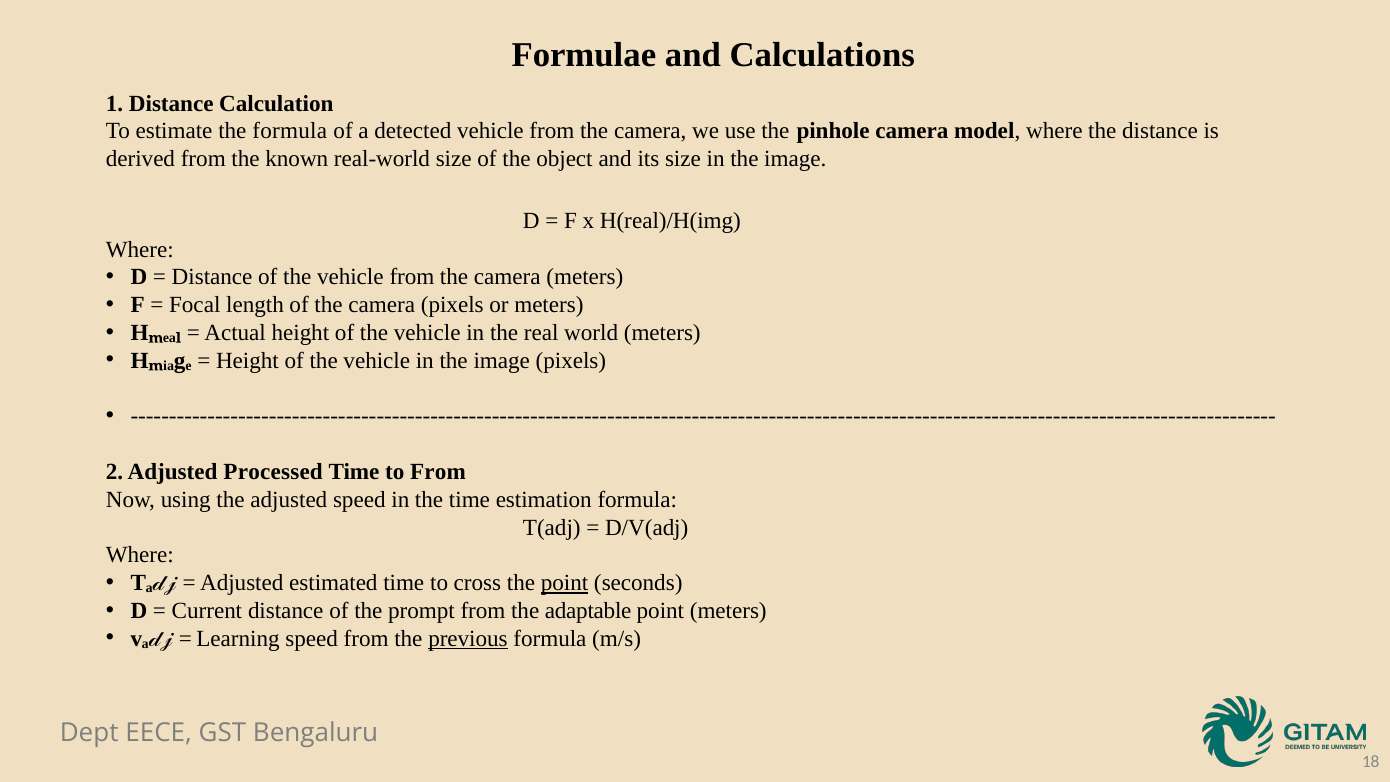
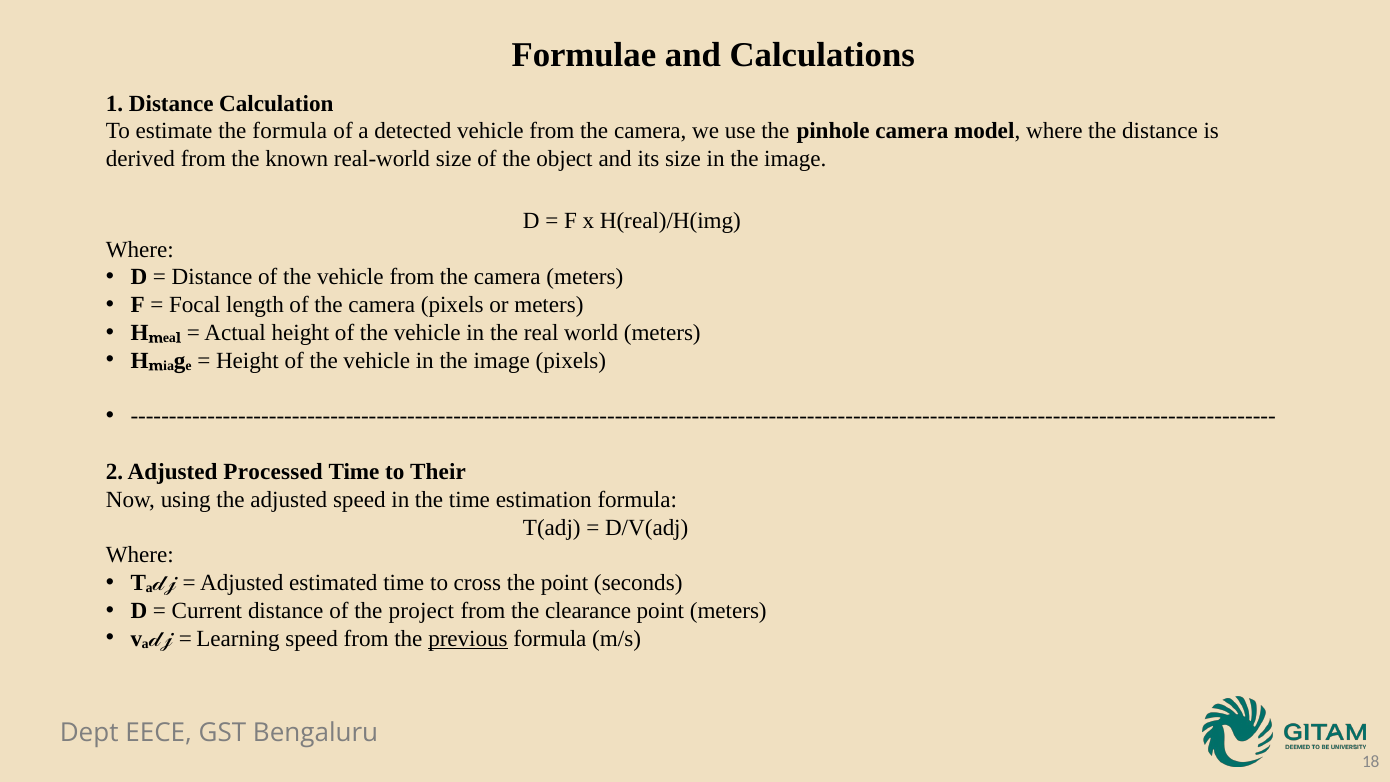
to From: From -> Their (438, 472)
point underline: present -> none (565, 583)
prompt: prompt -> project (421, 611)
adaptable: adaptable -> clearance (588, 611)
